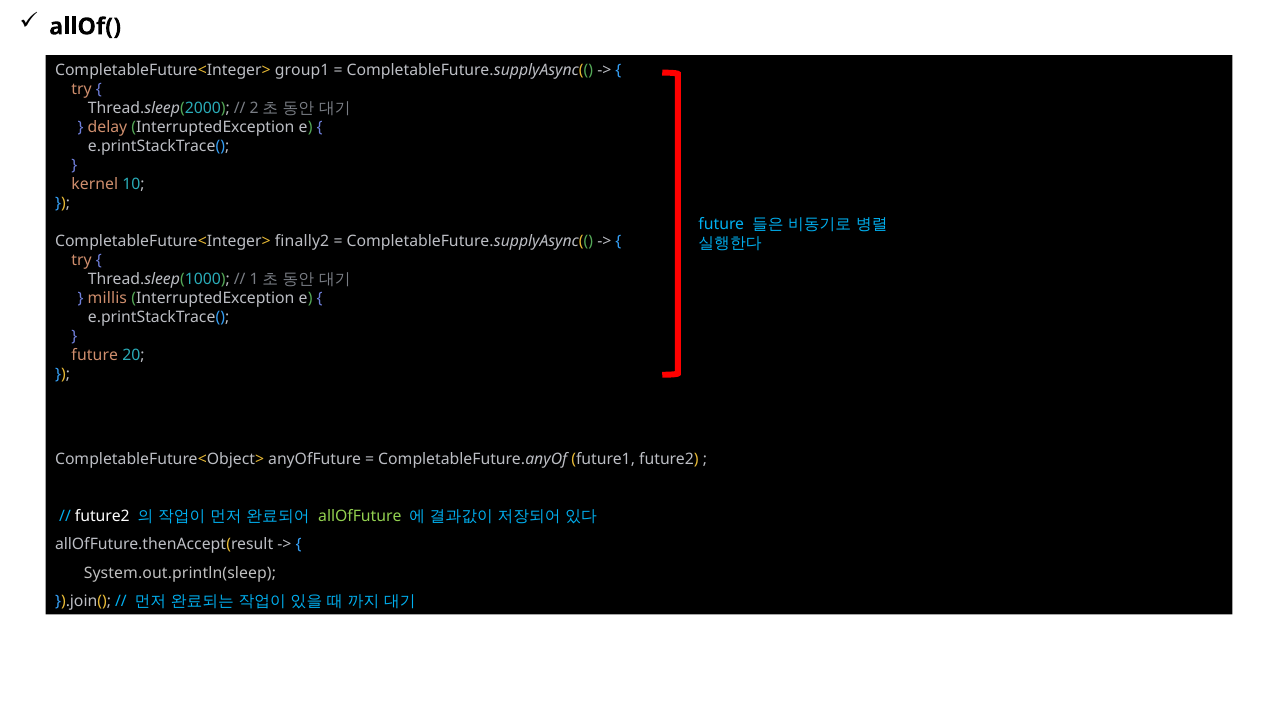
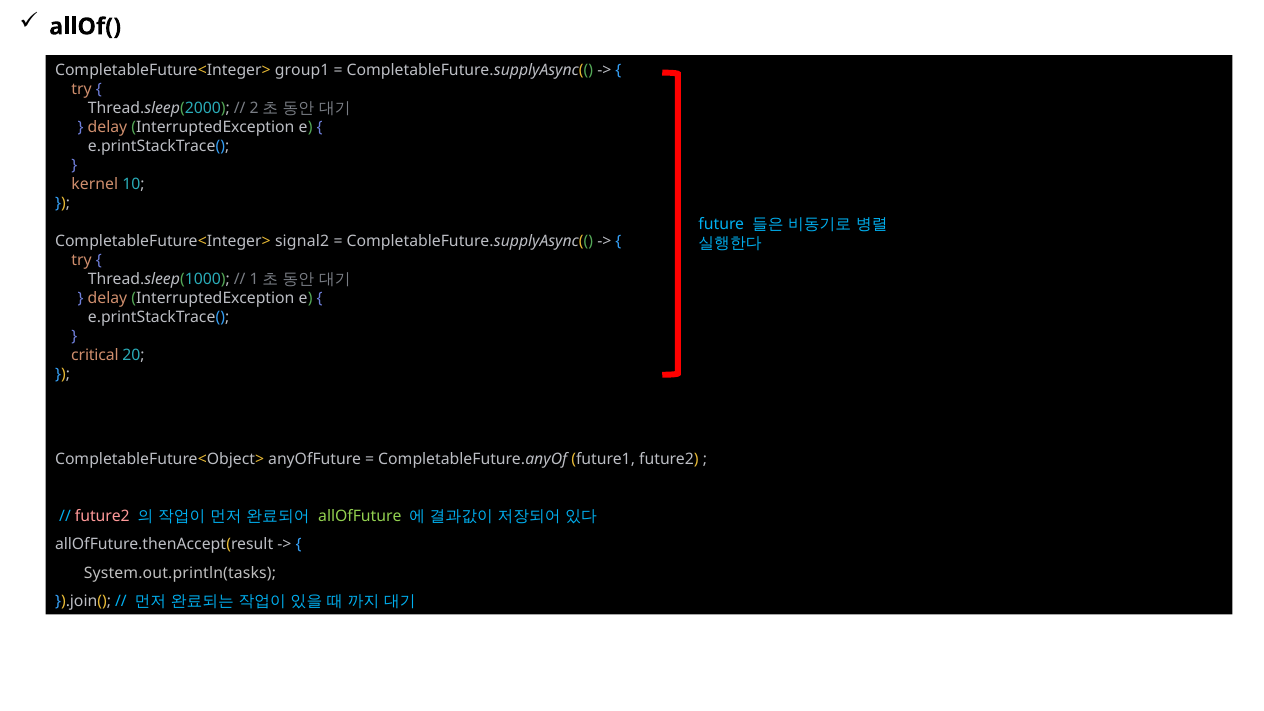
finally2: finally2 -> signal2 (302, 241)
millis: millis -> delay (107, 298)
future: future -> critical (95, 355)
future2 colour: white -> pink (102, 516)
System.out.println(sleep: System.out.println(sleep -> System.out.println(tasks (180, 573)
